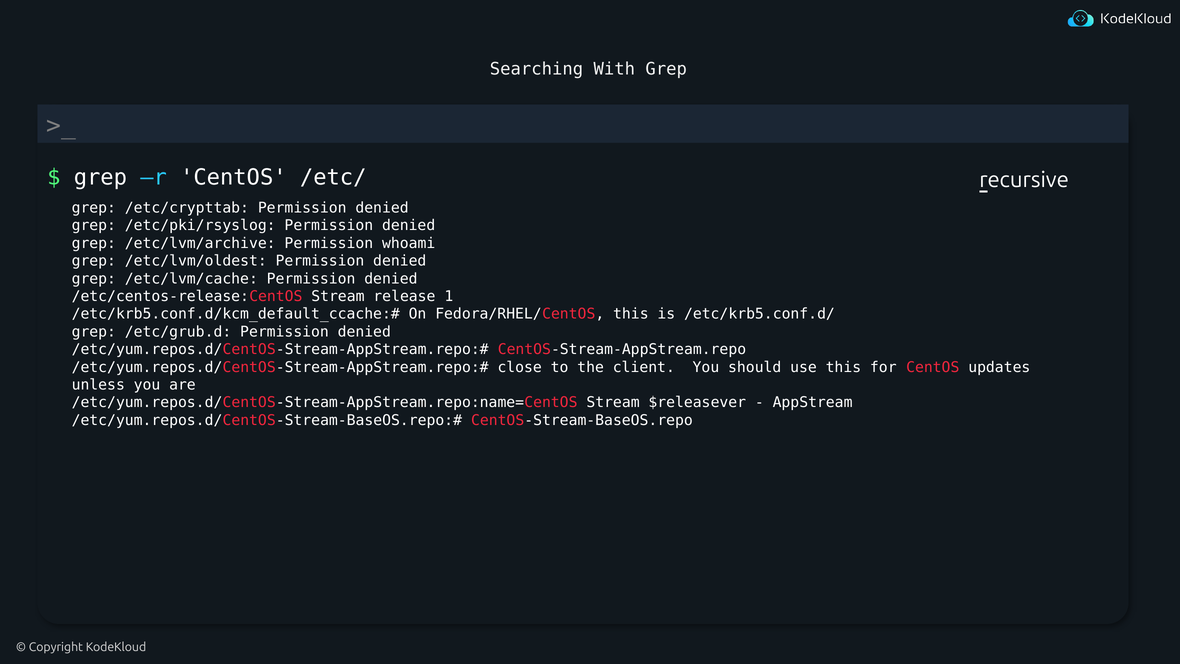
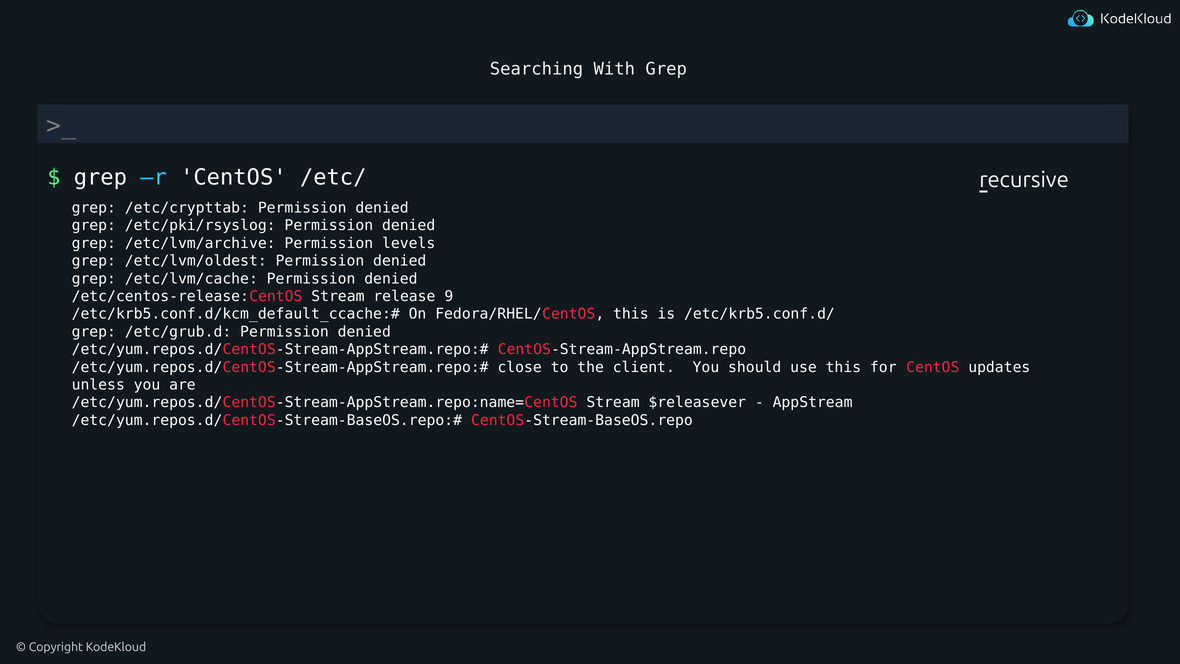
whoami: whoami -> levels (409, 243)
1: 1 -> 9 (449, 296)
